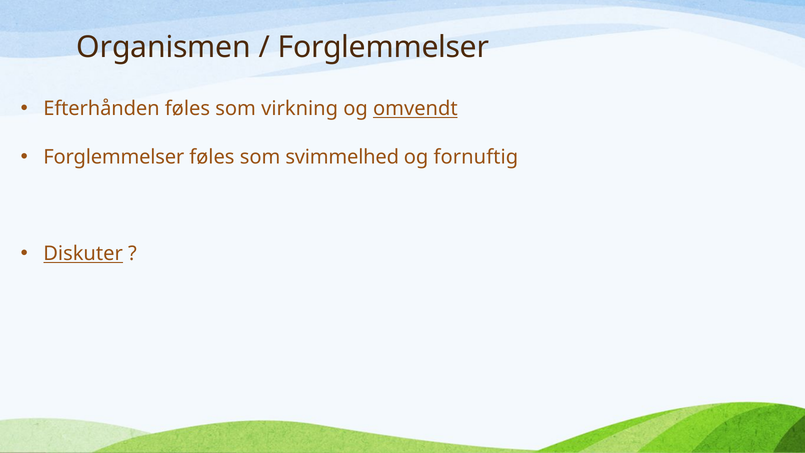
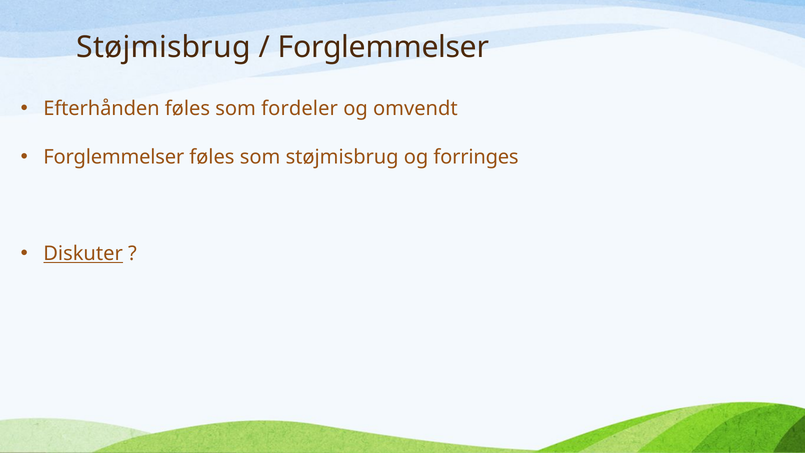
Organismen: Organismen -> Støjmisbrug (163, 47)
virkning: virkning -> fordeler (300, 109)
omvendt underline: present -> none (415, 109)
som svimmelhed: svimmelhed -> støjmisbrug (342, 157)
fornuftig: fornuftig -> forringes (476, 157)
